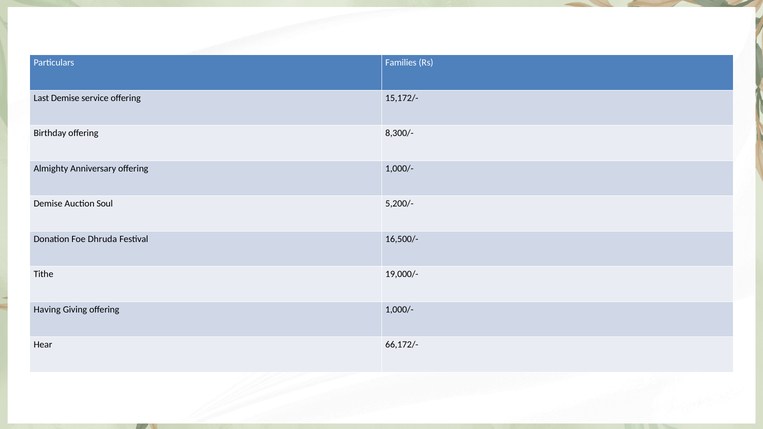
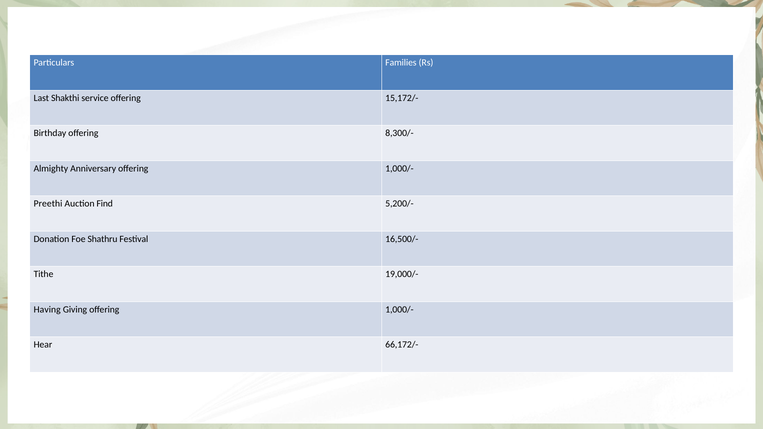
Last Demise: Demise -> Shakthi (65, 98)
Demise: Demise -> Preethi (48, 204)
Soul: Soul -> Find (105, 204)
Dhruda: Dhruda -> Shathru (102, 239)
